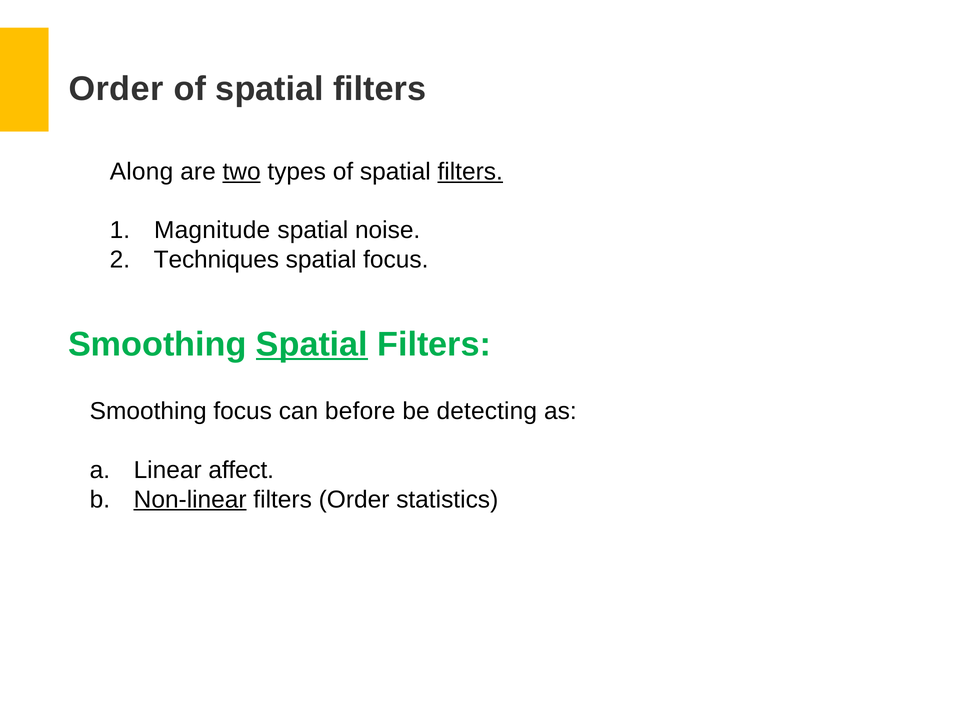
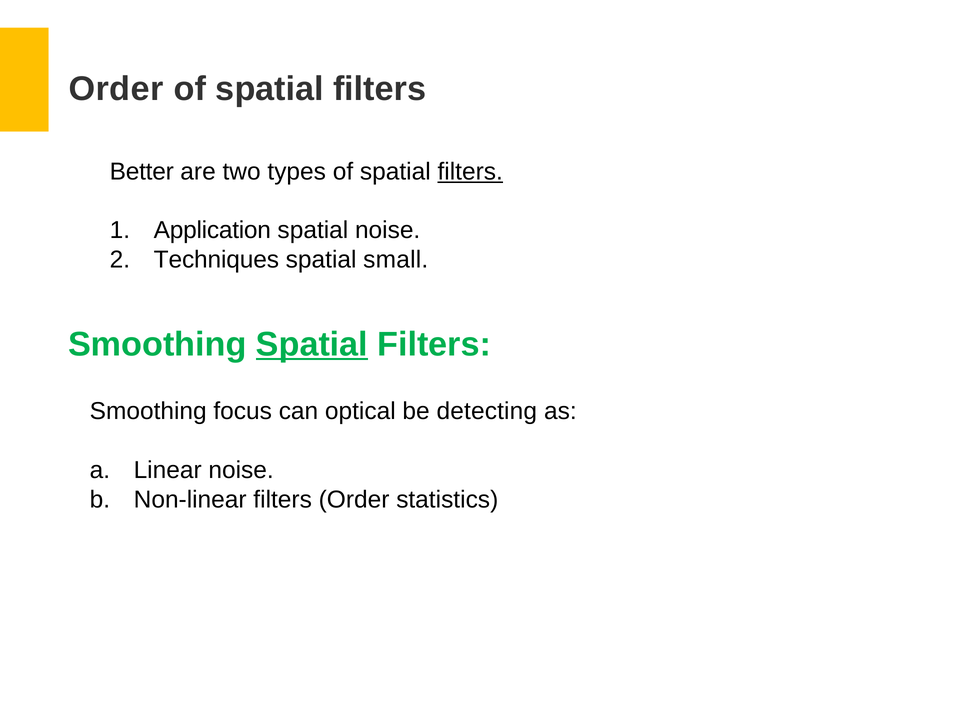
Along: Along -> Better (142, 172)
two underline: present -> none (242, 172)
Magnitude: Magnitude -> Application (212, 230)
spatial focus: focus -> small (396, 260)
before: before -> optical (360, 412)
Linear affect: affect -> noise (241, 470)
Non-linear underline: present -> none (190, 500)
